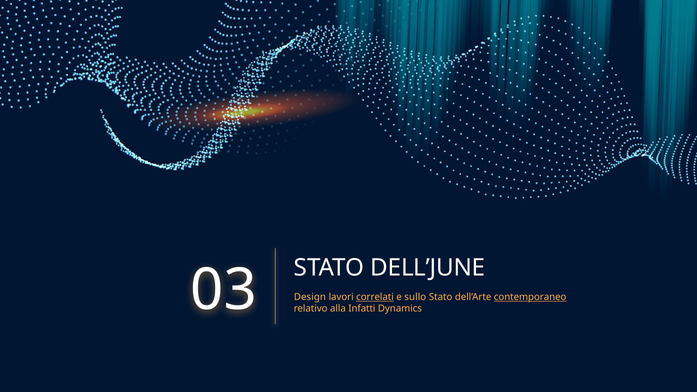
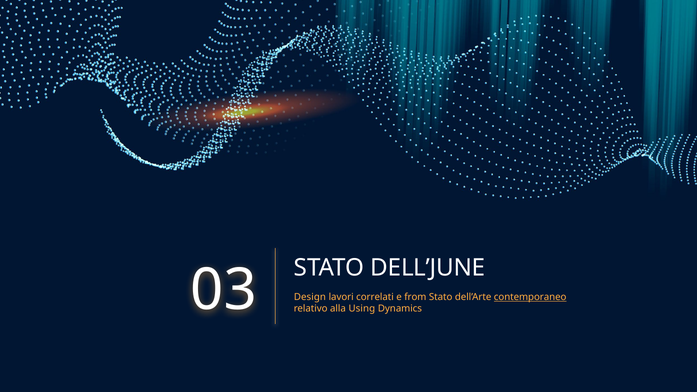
correlati underline: present -> none (375, 297)
sullo: sullo -> from (415, 297)
Infatti: Infatti -> Using (362, 309)
